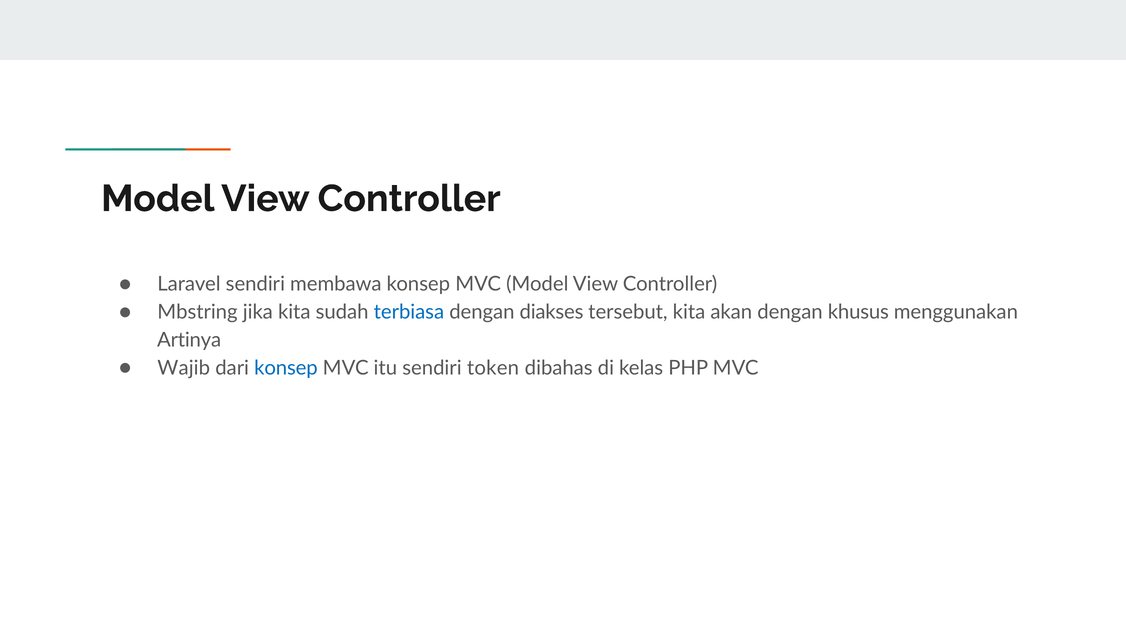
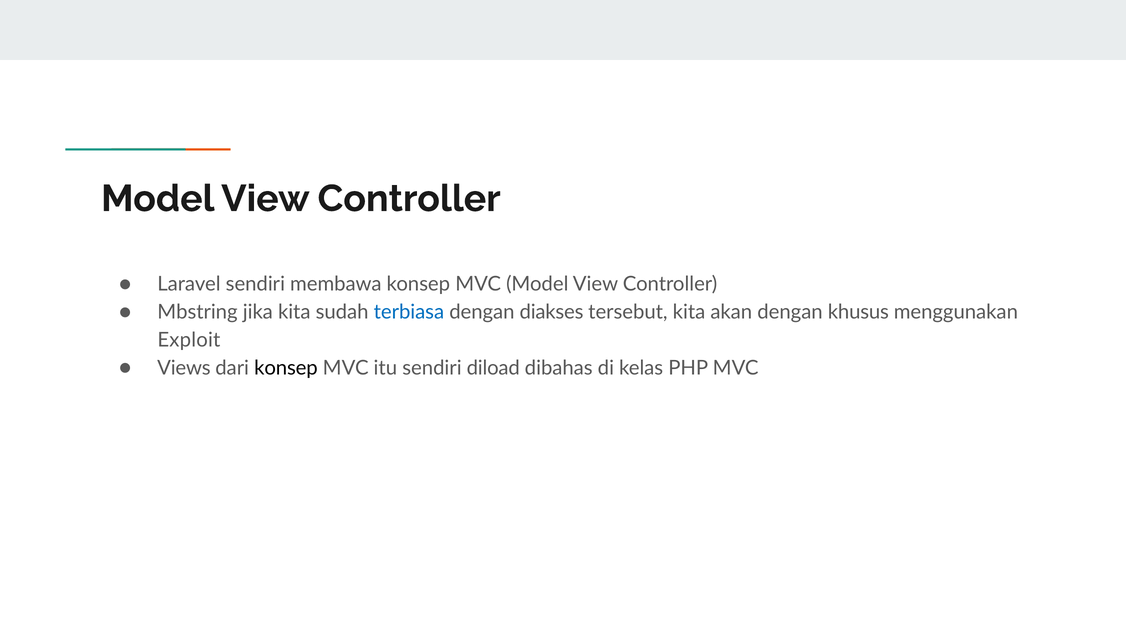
Artinya: Artinya -> Exploit (189, 340)
Wajib: Wajib -> Views (184, 368)
konsep colour: blue -> black (286, 368)
token: token -> diload (493, 368)
